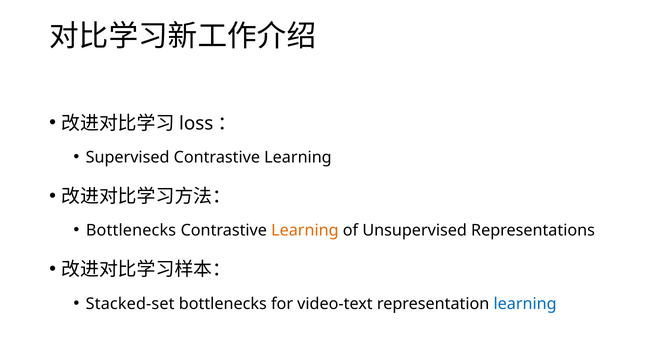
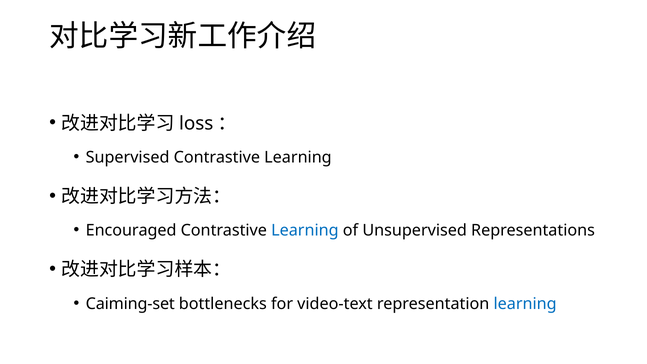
Bottlenecks: Bottlenecks -> Encouraged (131, 230)
Learning colour: orange -> blue (305, 230)
Stacked-set: Stacked-set -> Caiming-set (130, 304)
